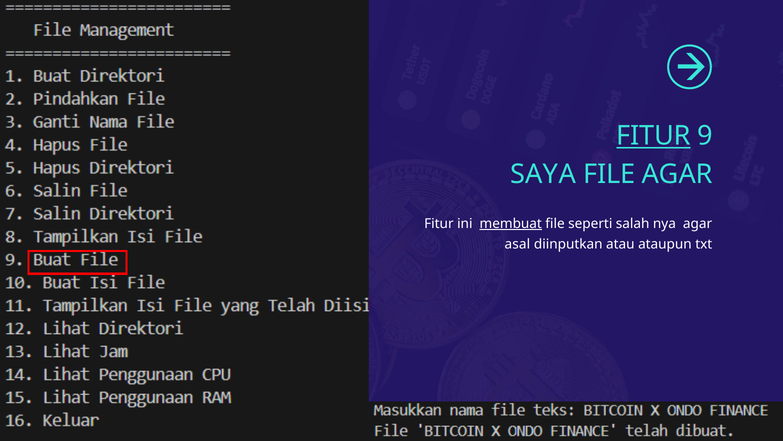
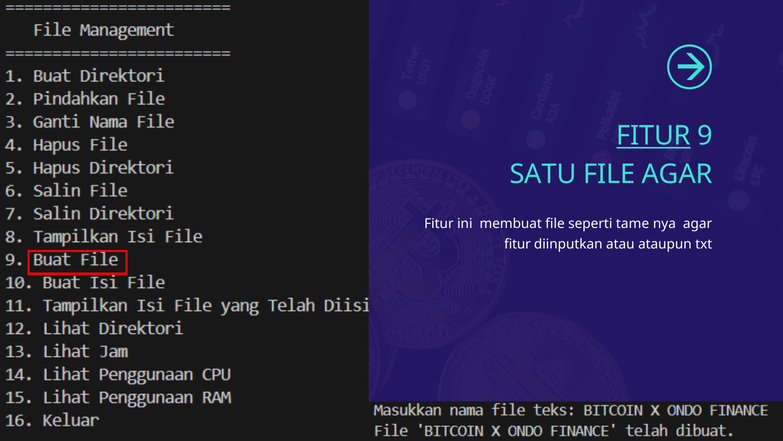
SAYA: SAYA -> SATU (543, 174)
membuat underline: present -> none (511, 223)
salah: salah -> tame (633, 223)
asal: asal -> fitur (518, 244)
